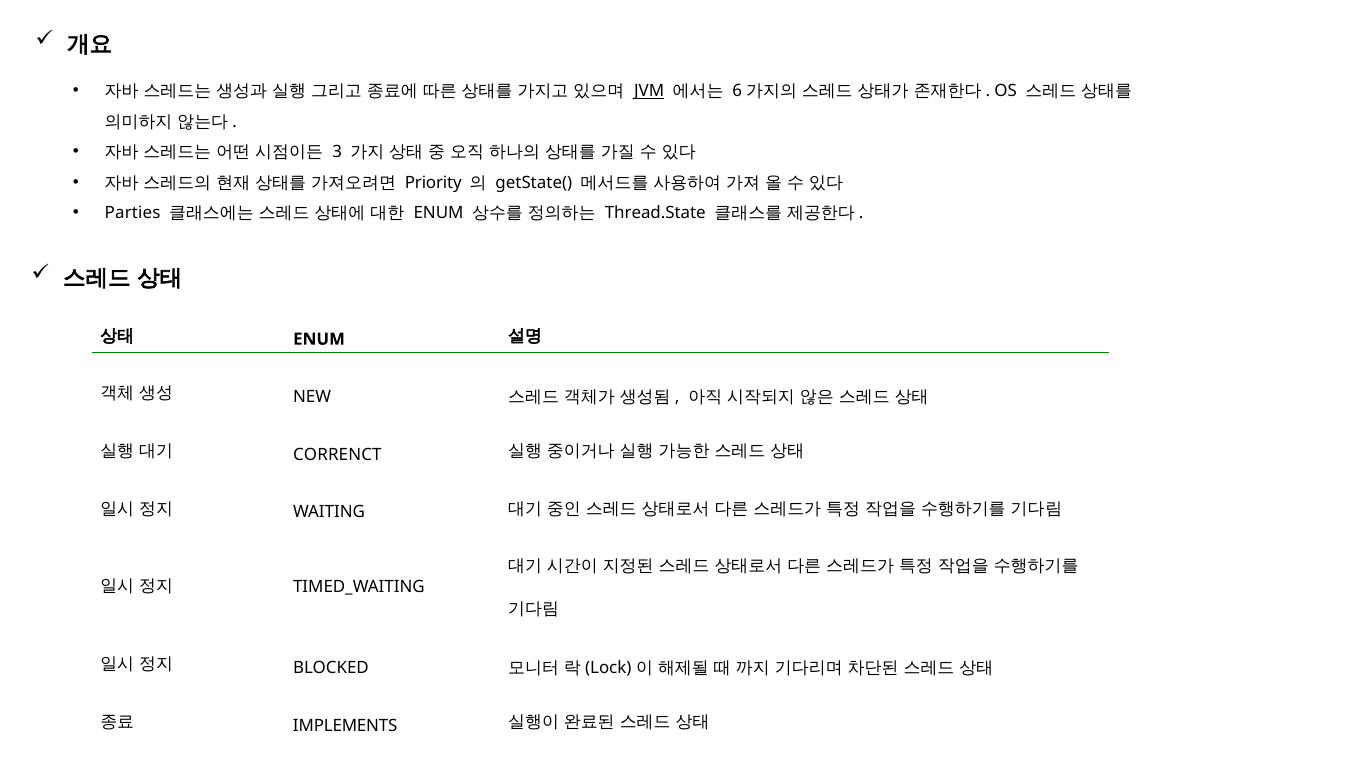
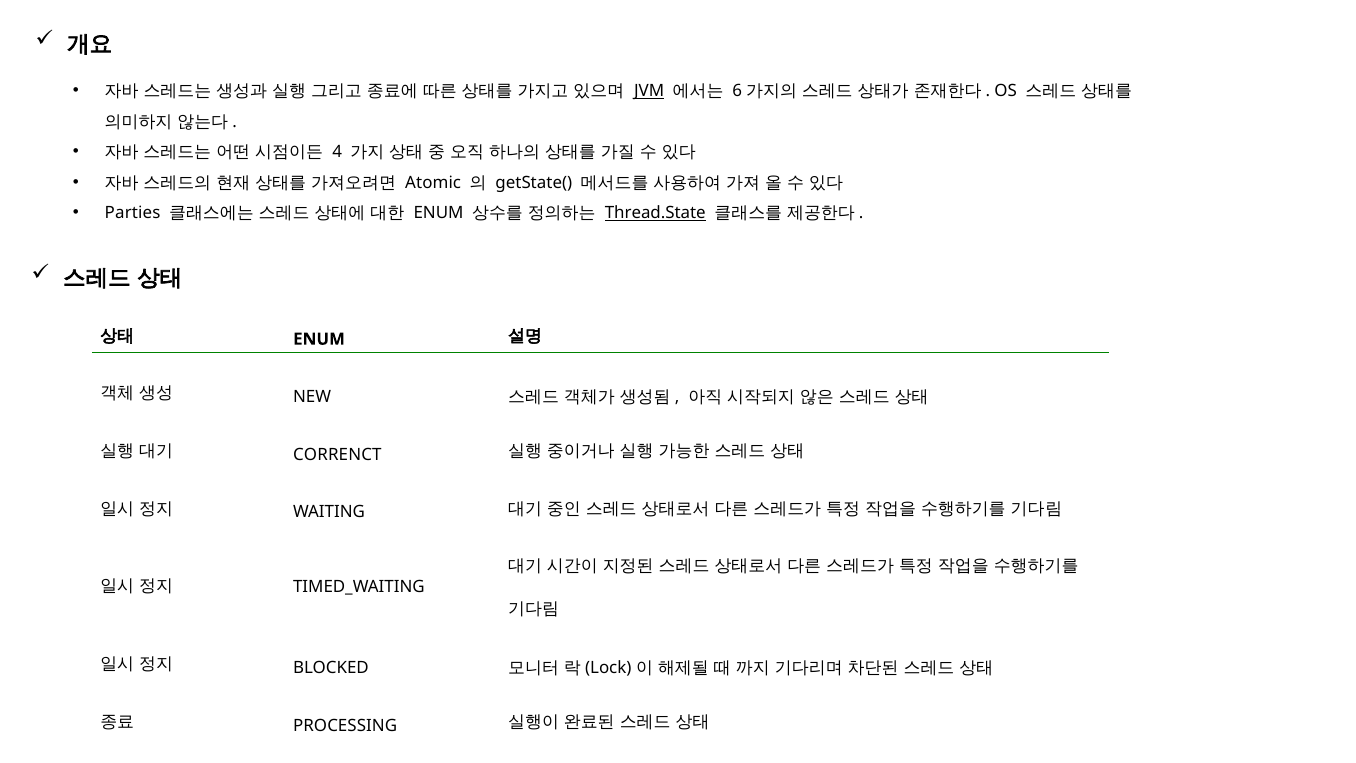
3: 3 -> 4 (337, 152)
Priority: Priority -> Atomic (433, 183)
Thread.State underline: none -> present (655, 213)
IMPLEMENTS: IMPLEMENTS -> PROCESSING (345, 725)
